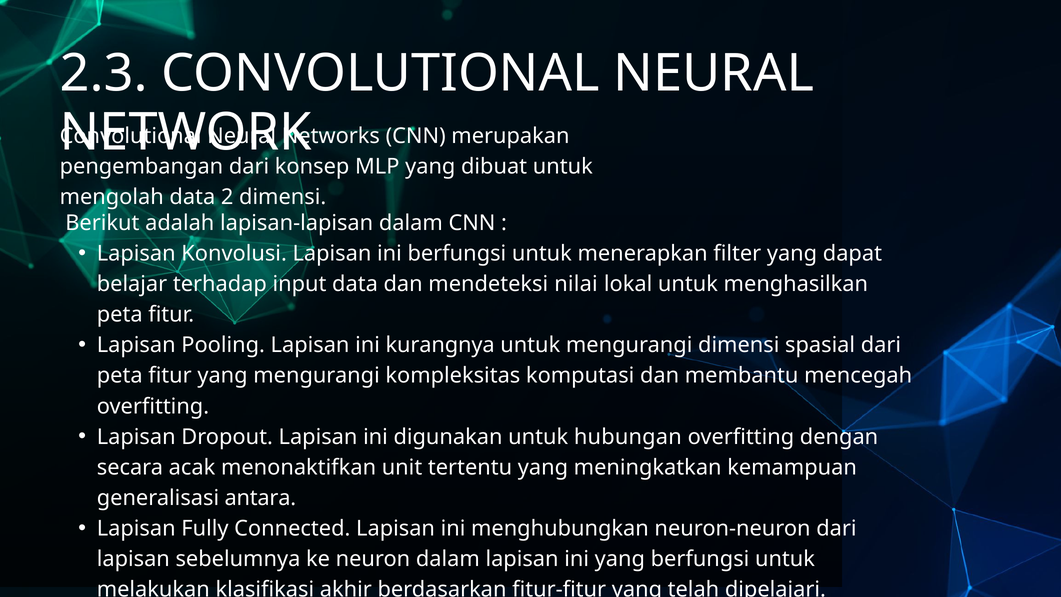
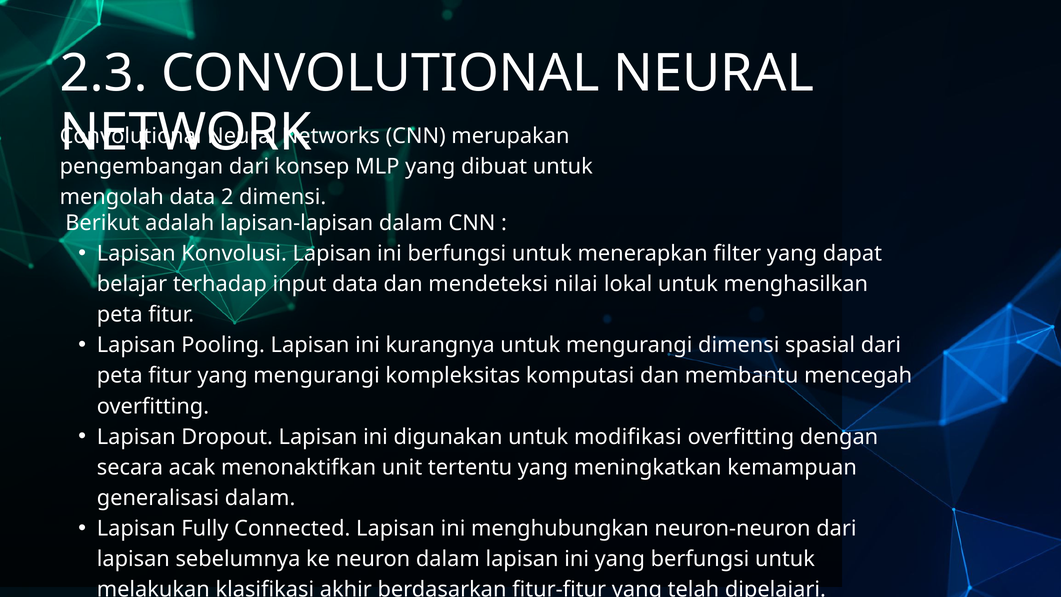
hubungan: hubungan -> modifikasi (628, 437)
generalisasi antara: antara -> dalam (260, 498)
